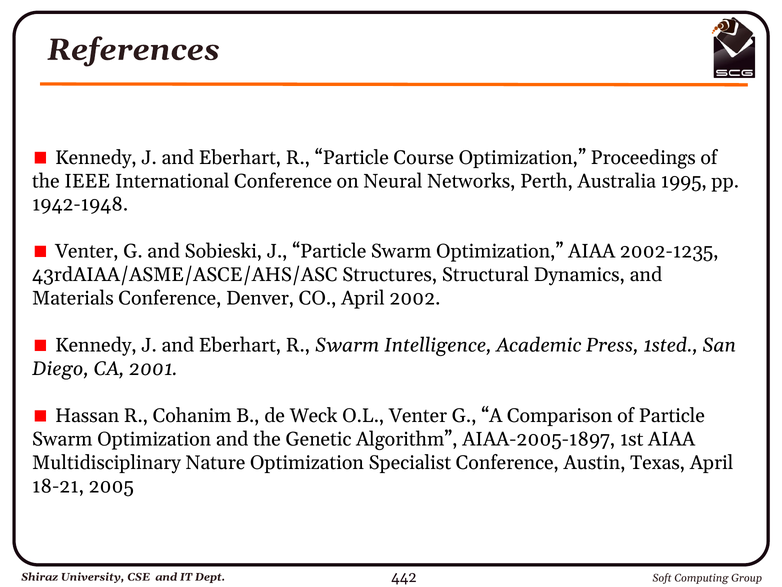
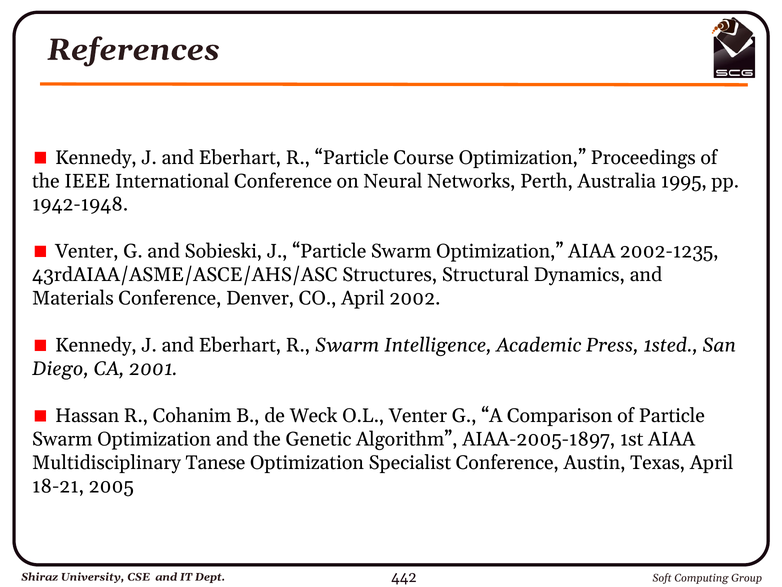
Nature: Nature -> Tanese (215, 462)
